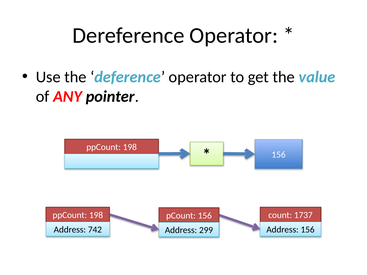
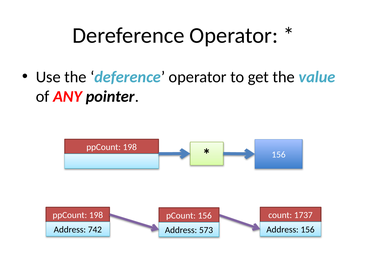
299: 299 -> 573 (206, 230)
